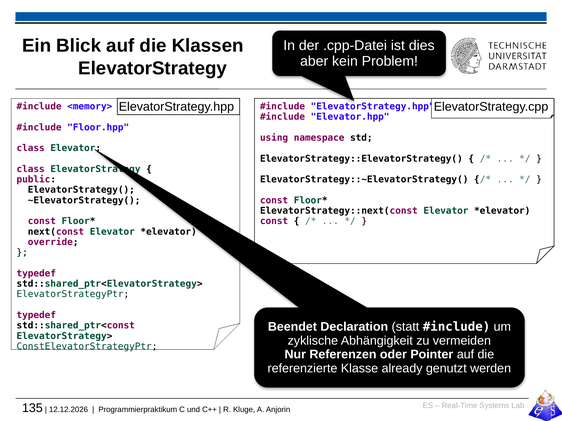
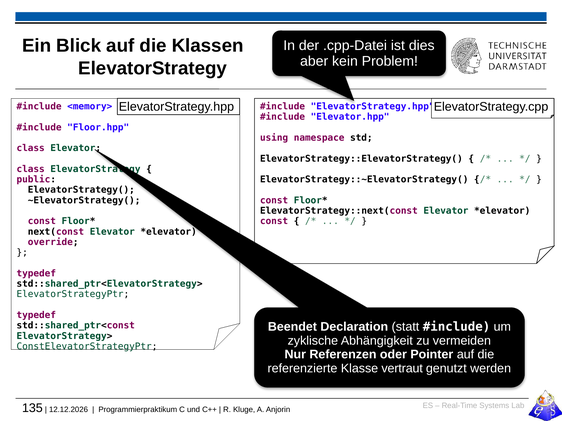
already: already -> vertraut (402, 369)
